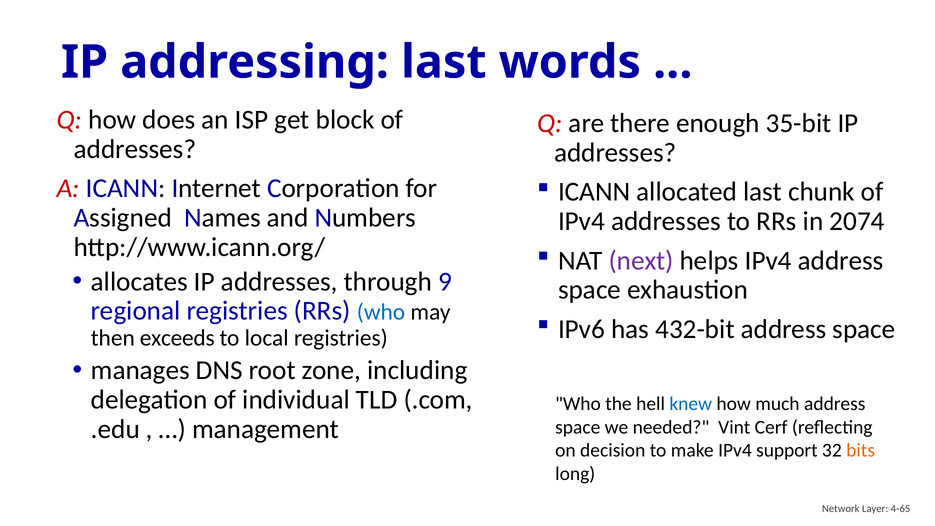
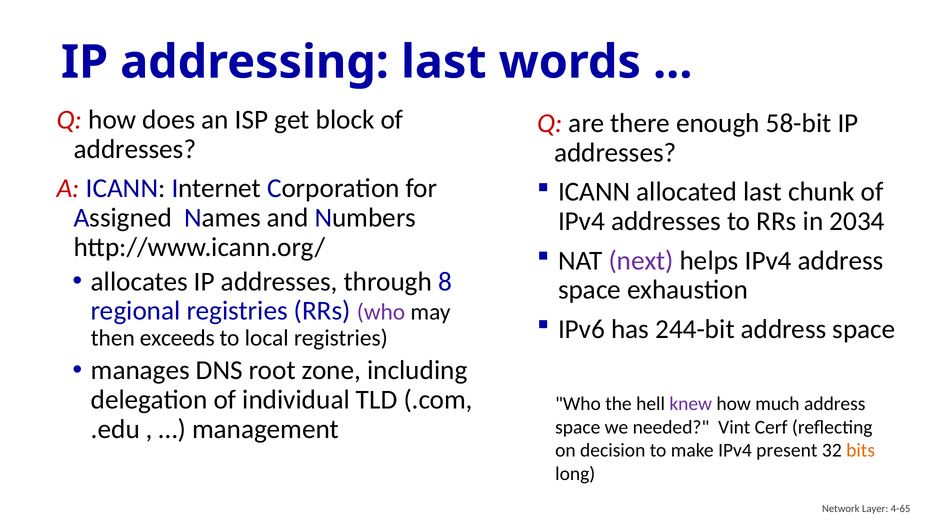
35-bit: 35-bit -> 58-bit (799, 123)
2074: 2074 -> 2034 (857, 221)
9: 9 -> 8 (445, 281)
who colour: blue -> purple (381, 312)
432-bit: 432-bit -> 244-bit (695, 329)
knew colour: blue -> purple (691, 404)
support: support -> present (787, 450)
